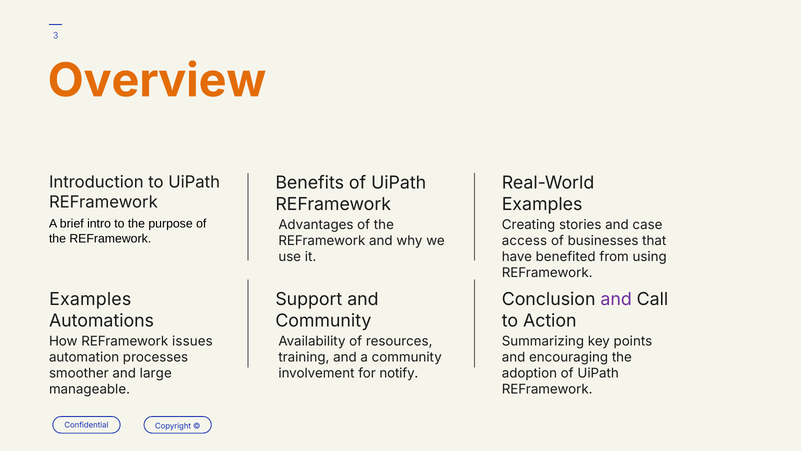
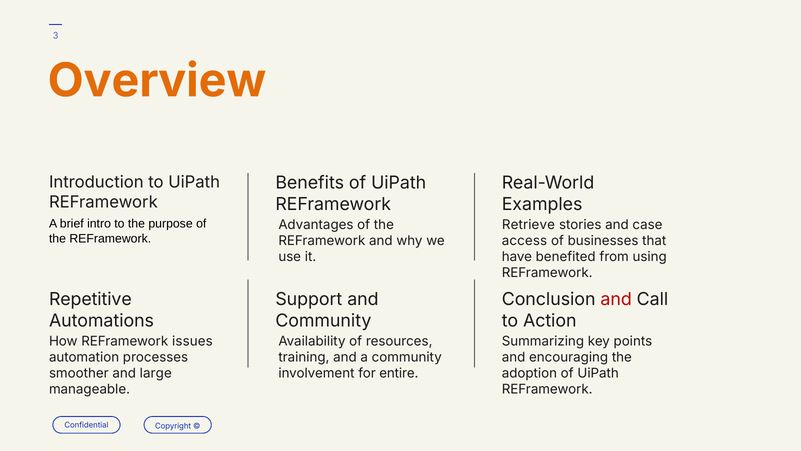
Creating: Creating -> Retrieve (528, 224)
Examples: Examples -> Repetitive (90, 299)
and colour: purple -> red (616, 299)
notify: notify -> entire (399, 373)
